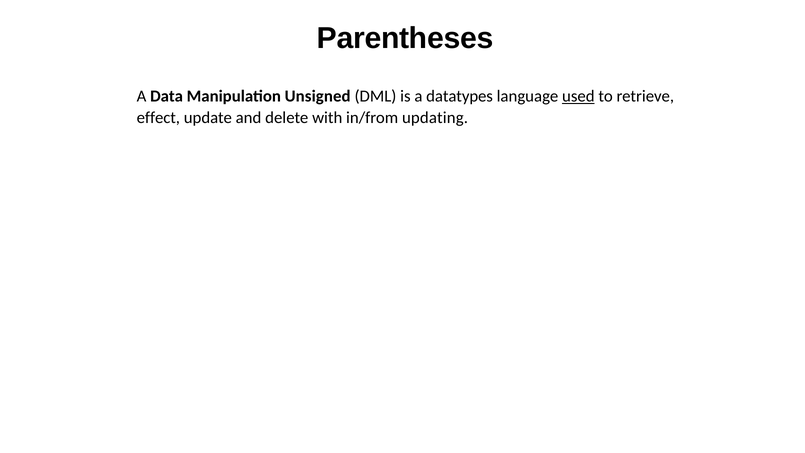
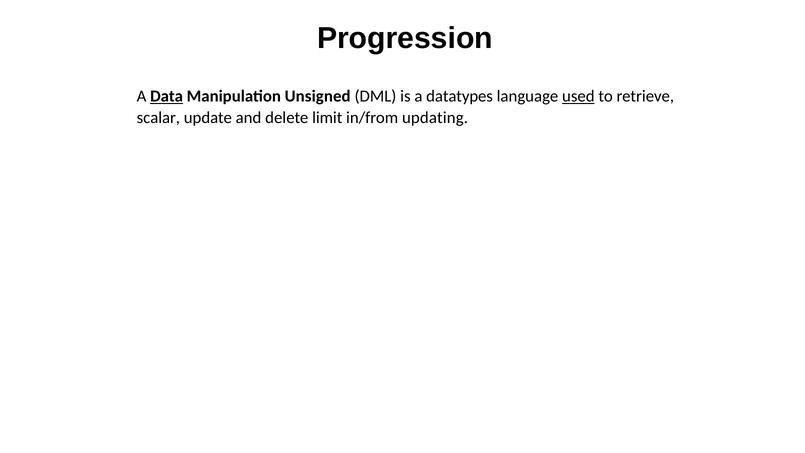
Parentheses: Parentheses -> Progression (405, 38)
Data underline: none -> present (167, 96)
effect: effect -> scalar (158, 118)
with: with -> limit (327, 118)
